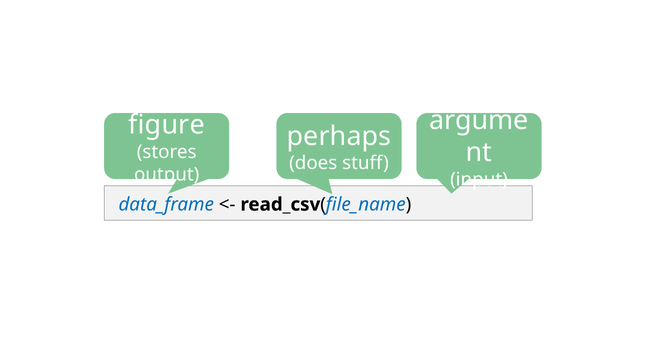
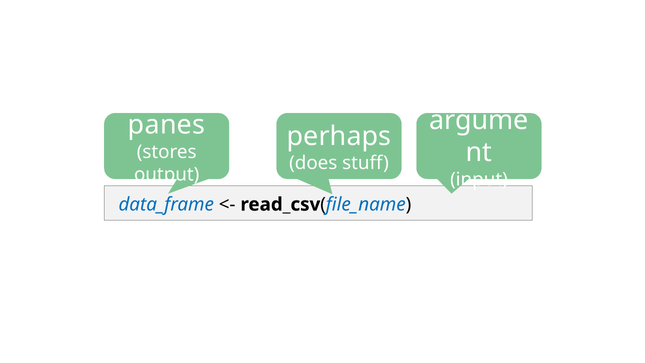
figure: figure -> panes (167, 125)
